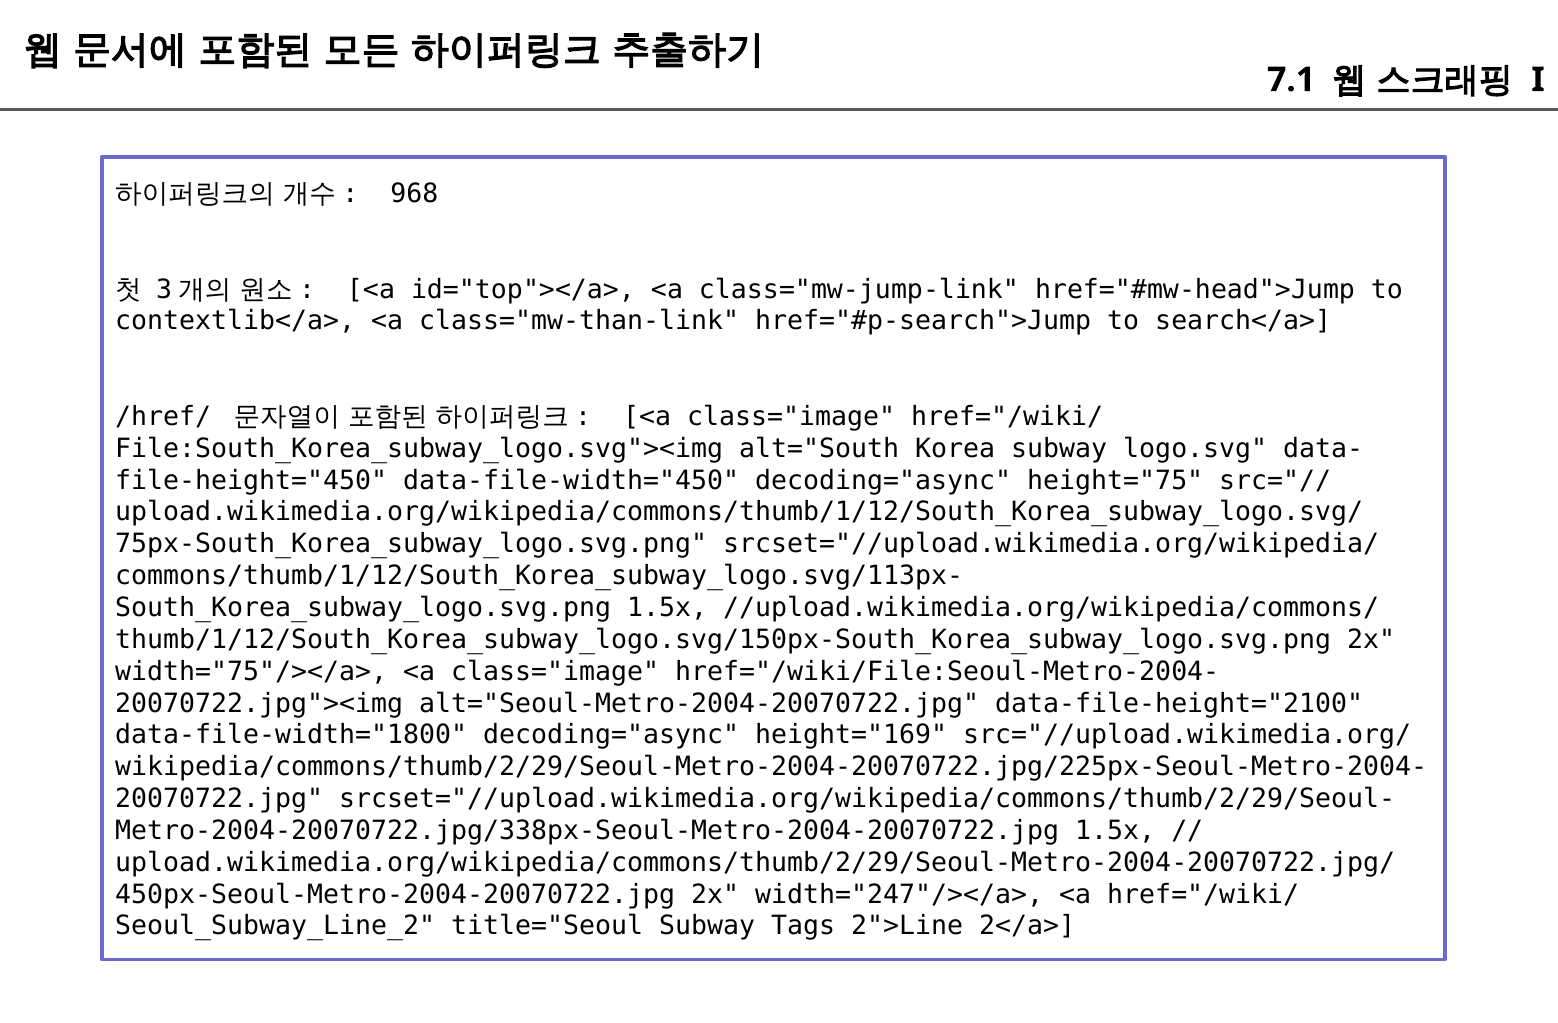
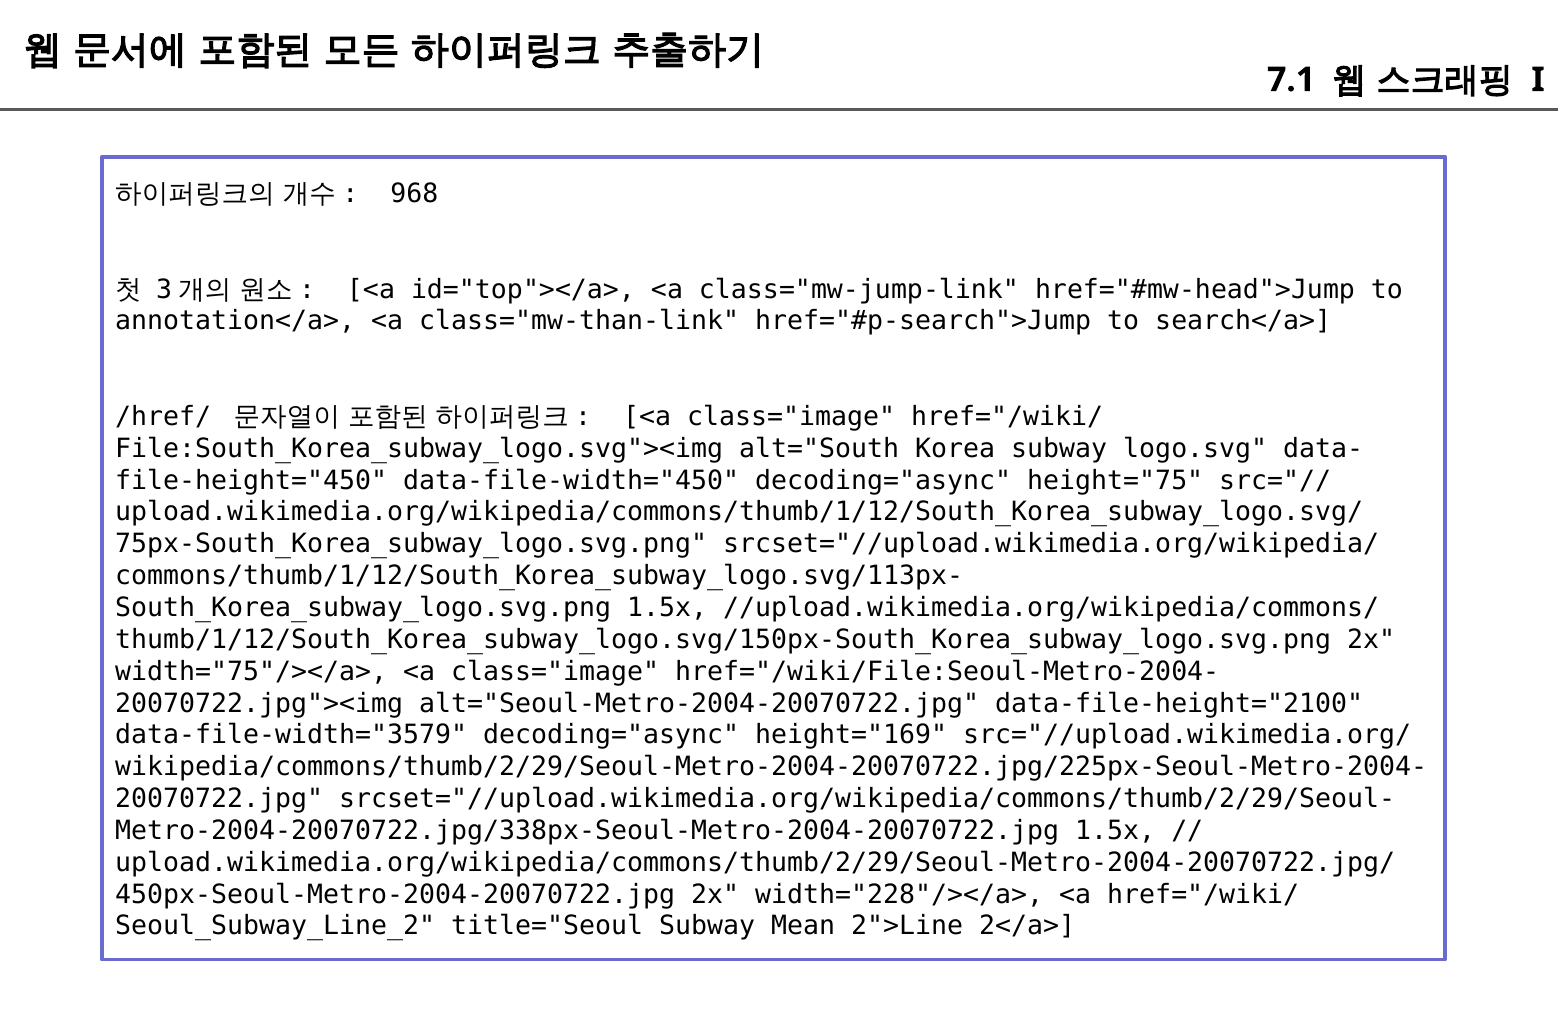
contextlib</a>: contextlib</a> -> annotation</a> (235, 321)
data-file-width="1800: data-file-width="1800 -> data-file-width="3579 (291, 735)
width="247"/></a>: width="247"/></a> -> width="228"/></a> (899, 895)
Tags: Tags -> Mean (803, 926)
